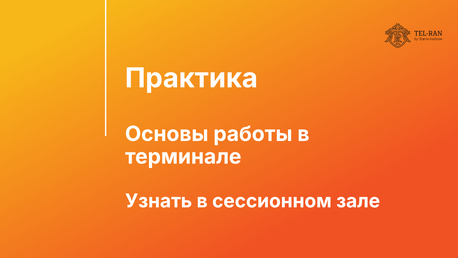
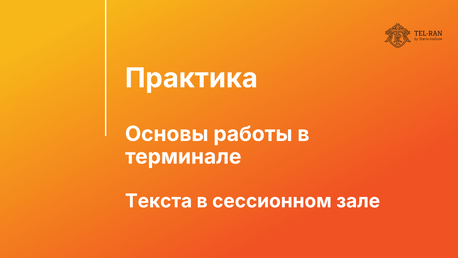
Узнать: Узнать -> Текста (159, 201)
